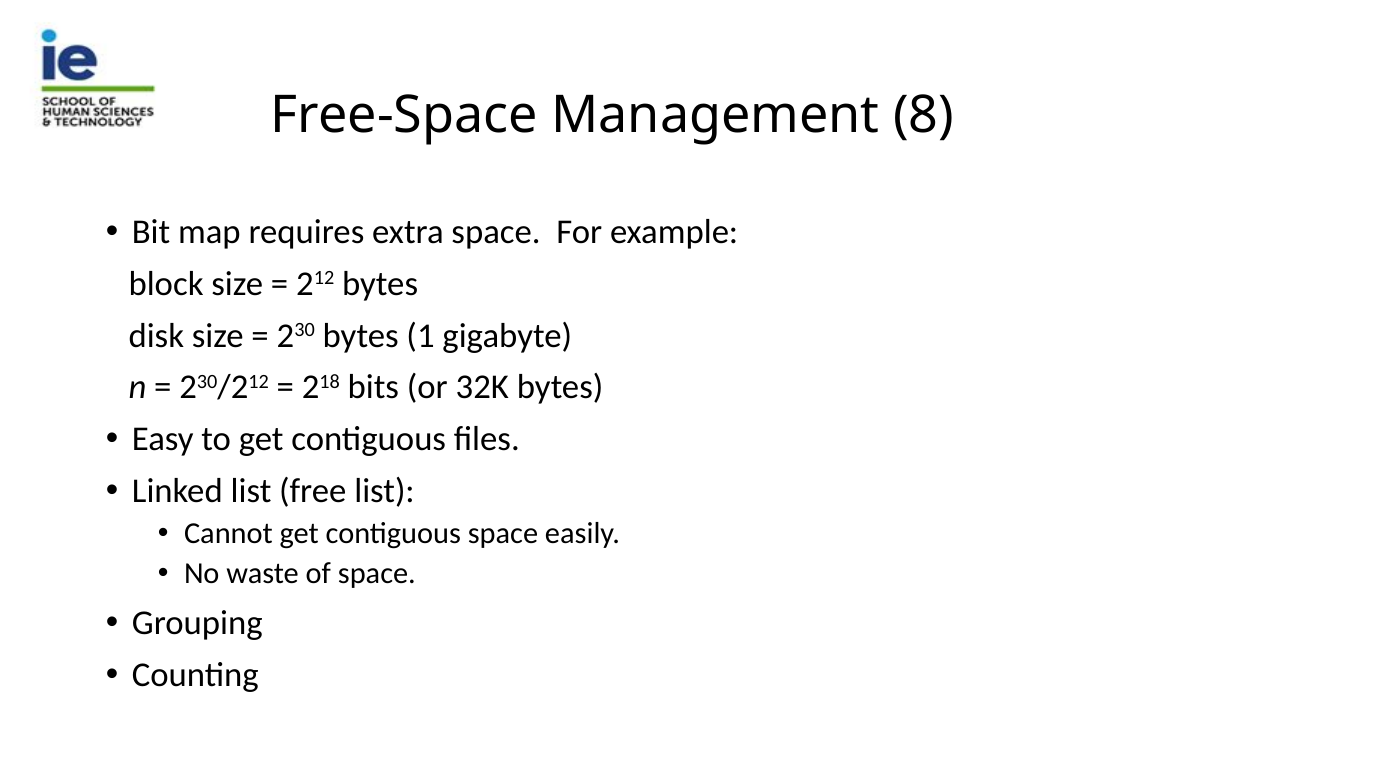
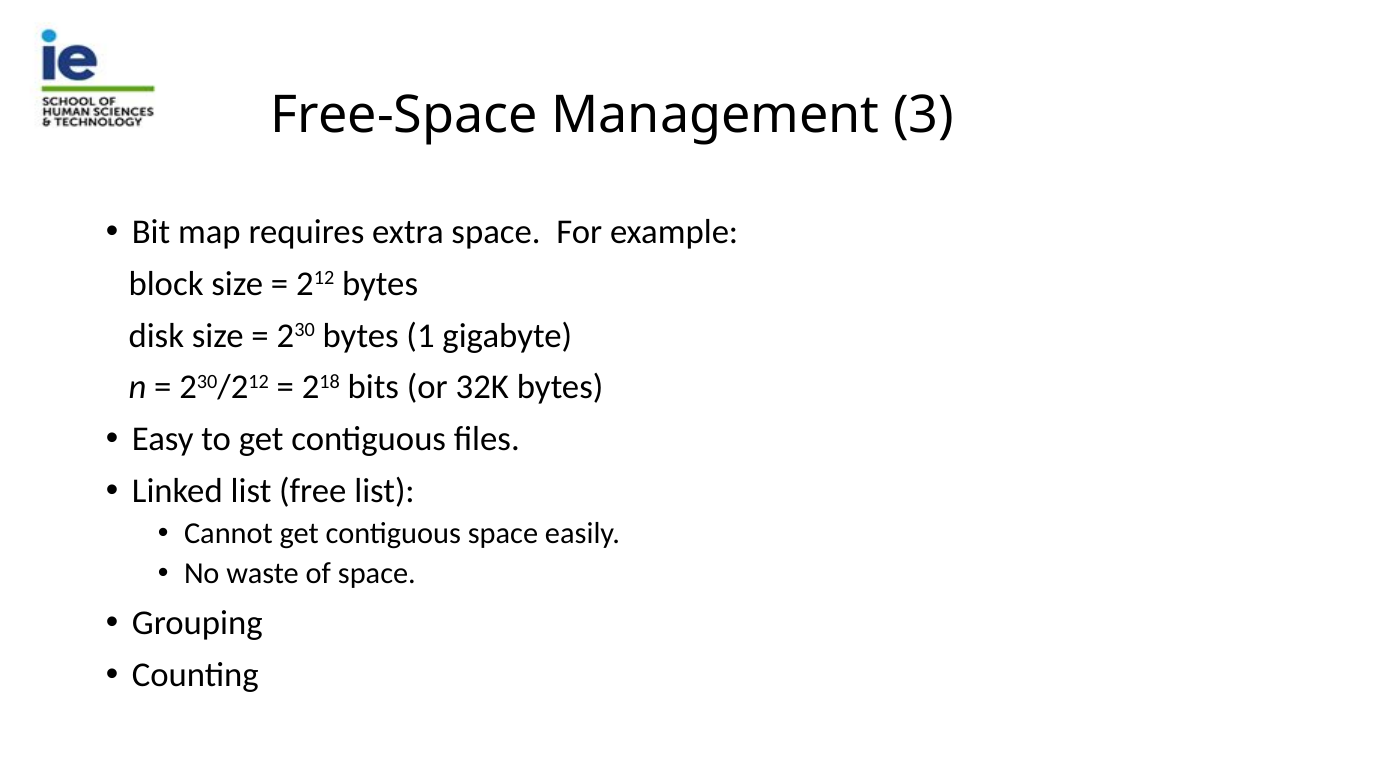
8: 8 -> 3 (924, 115)
